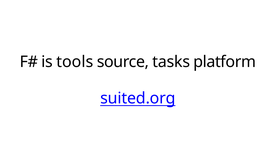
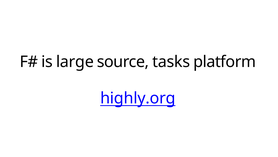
tools: tools -> large (75, 62)
suited.org: suited.org -> highly.org (138, 98)
